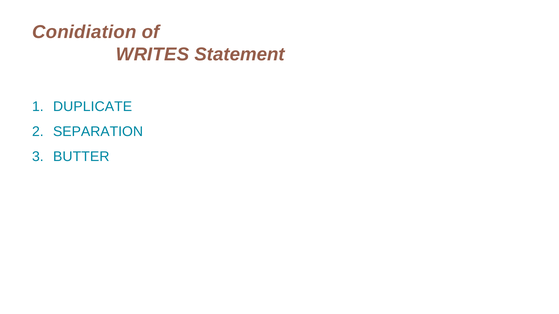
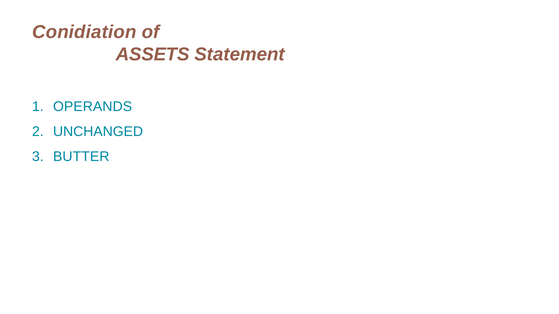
WRITES: WRITES -> ASSETS (153, 54)
DUPLICATE: DUPLICATE -> OPERANDS (93, 107)
SEPARATION: SEPARATION -> UNCHANGED (98, 132)
